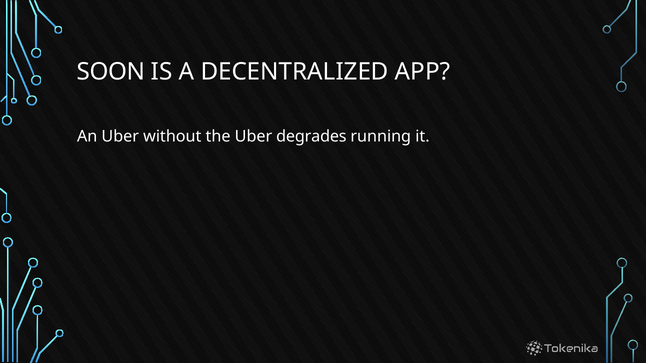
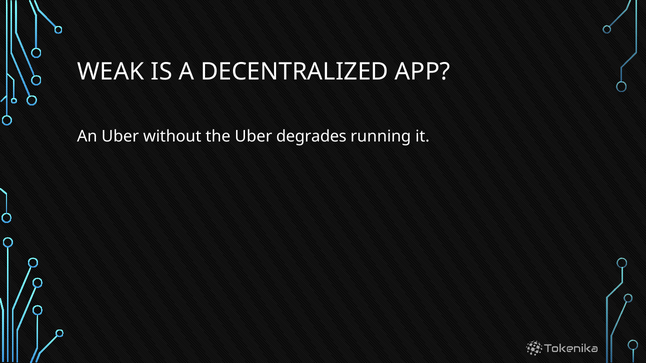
SOON: SOON -> WEAK (111, 72)
